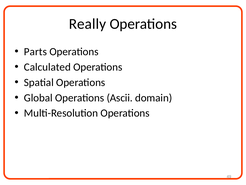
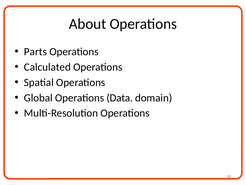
Really: Really -> About (88, 24)
Ascii: Ascii -> Data (120, 98)
